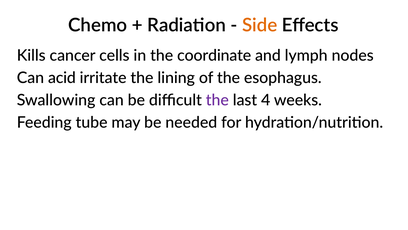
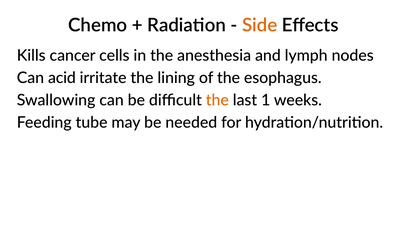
coordinate: coordinate -> anesthesia (214, 56)
the colour: purple -> orange (217, 100)
4: 4 -> 1 (266, 100)
